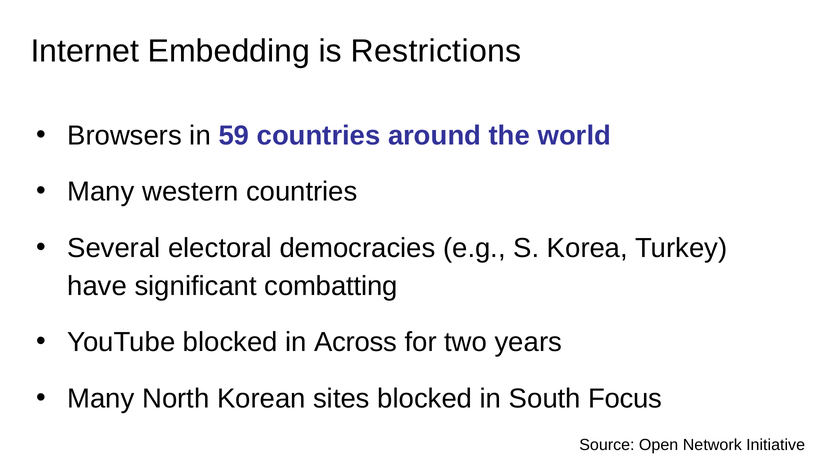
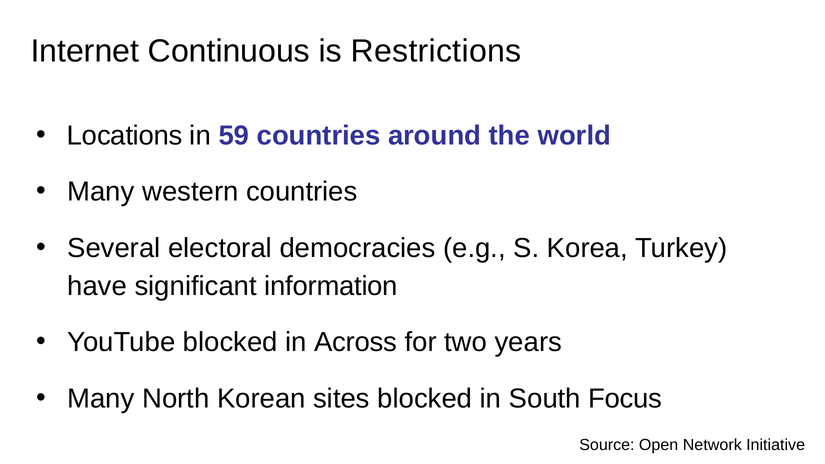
Embedding: Embedding -> Continuous (229, 51)
Browsers: Browsers -> Locations (125, 136)
combatting: combatting -> information (331, 286)
